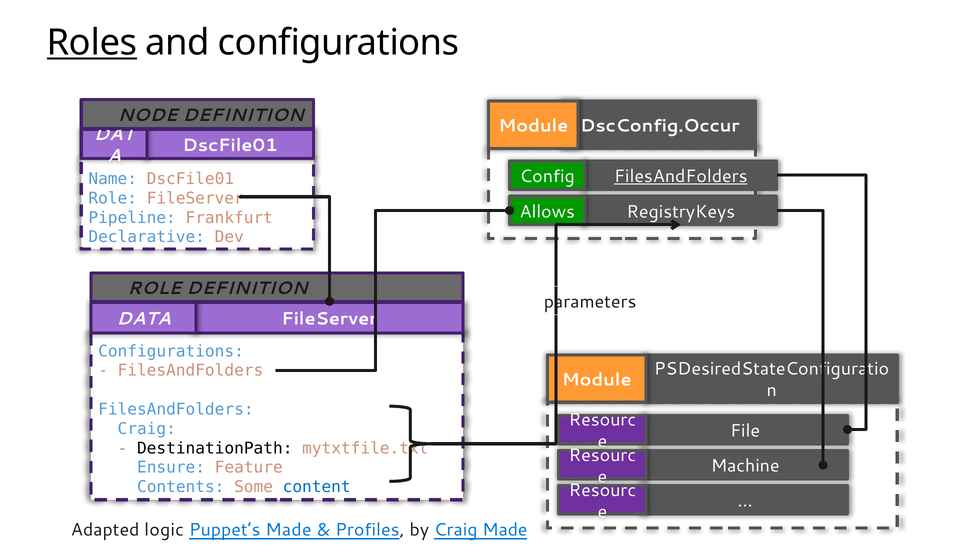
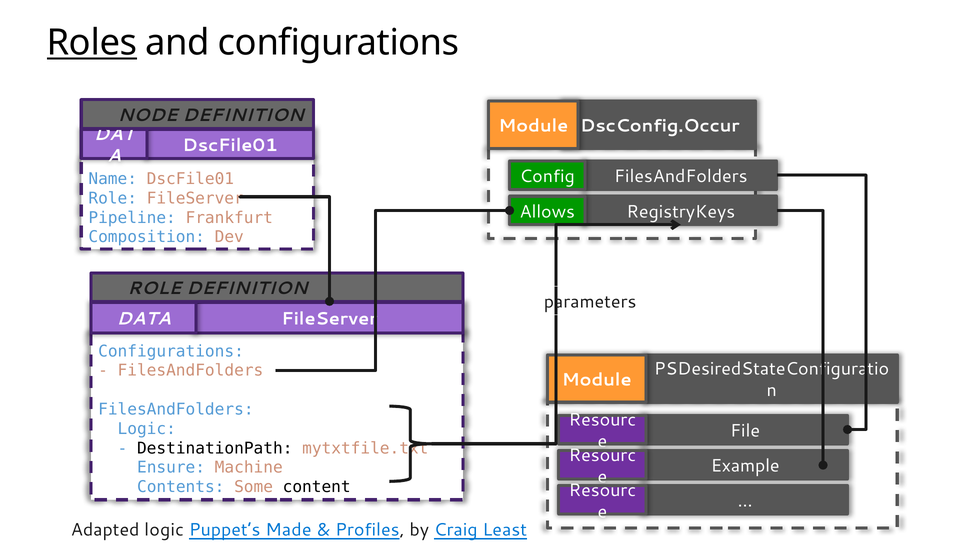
FilesAndFolders underline: present -> none (681, 177)
Declarative: Declarative -> Composition (147, 237)
Craig: Craig -> Logic (147, 429)
Machine: Machine -> Example (745, 466)
Feature: Feature -> Machine (249, 468)
content colour: blue -> black (317, 487)
Craig Made: Made -> Least (505, 530)
